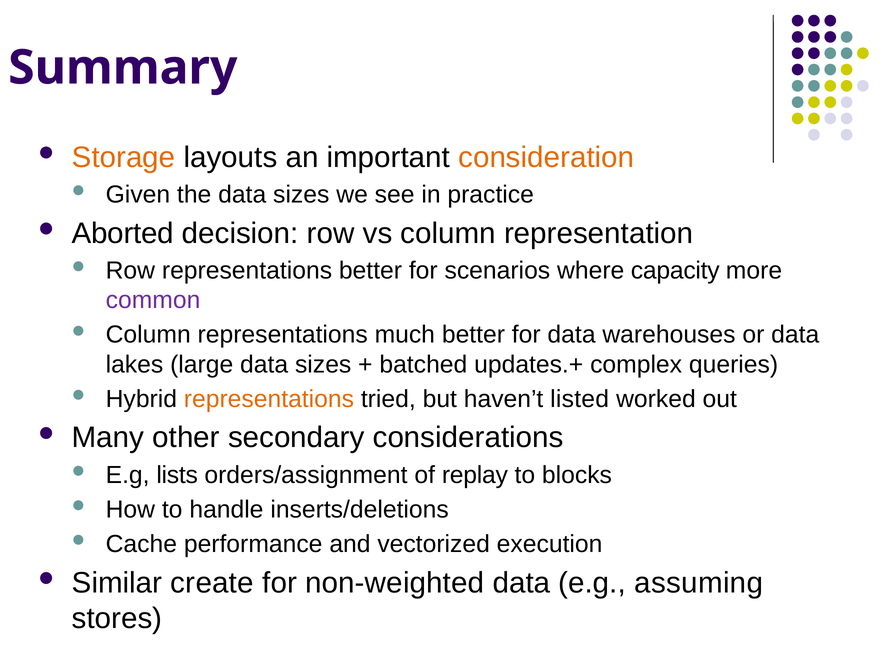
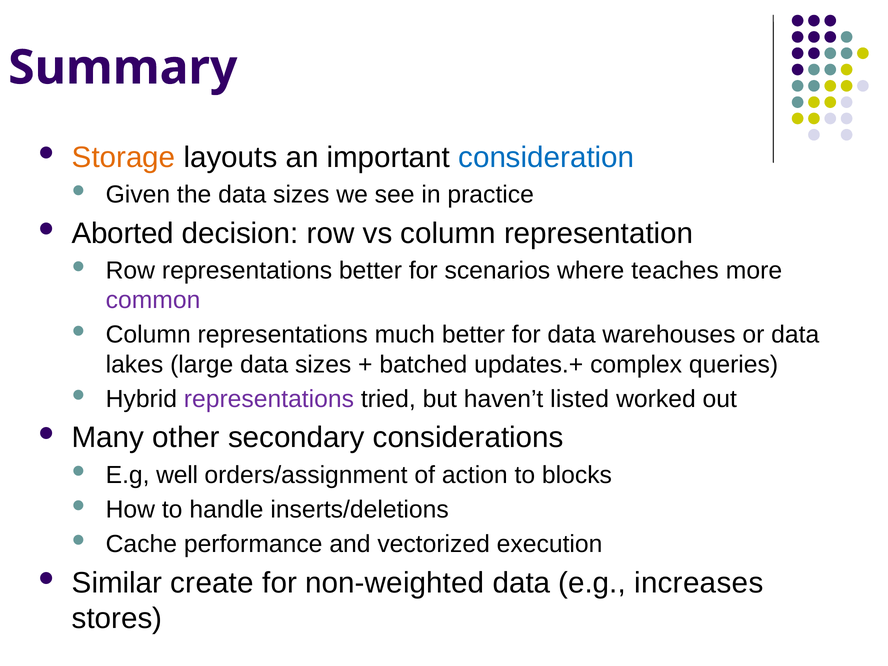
consideration colour: orange -> blue (546, 157)
capacity: capacity -> teaches (675, 271)
representations colour: orange -> purple (269, 399)
lists: lists -> well (177, 475)
replay: replay -> action (475, 475)
assuming: assuming -> increases (699, 583)
